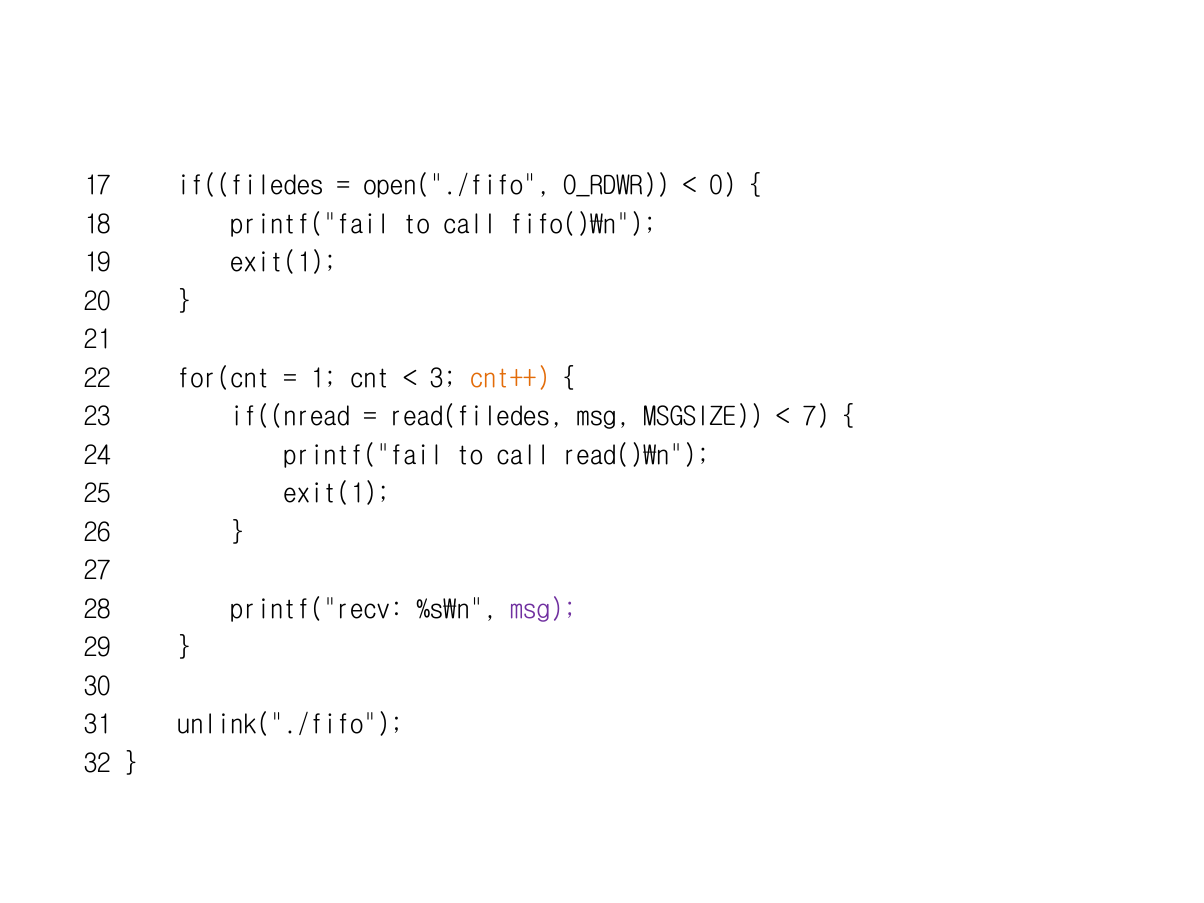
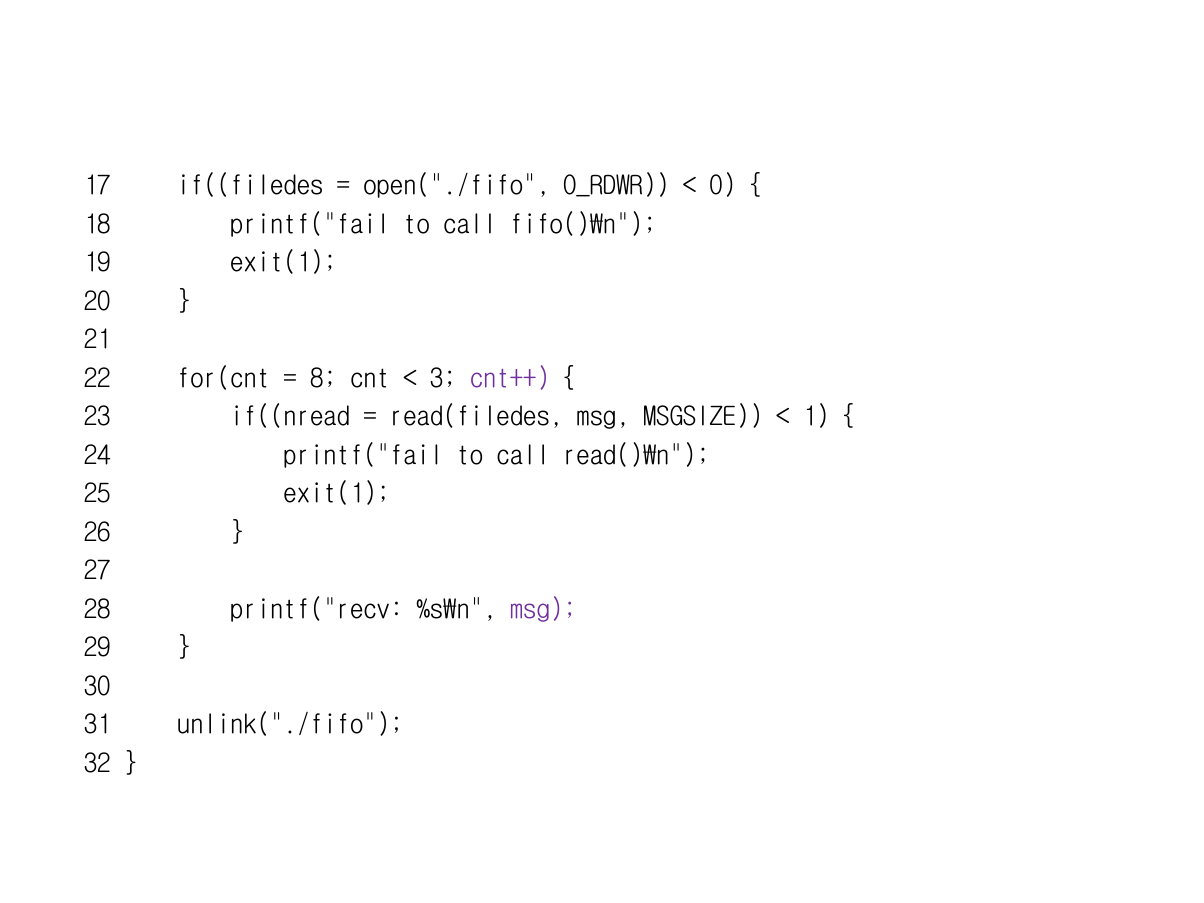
1: 1 -> 8 (323, 378)
cnt++ colour: orange -> purple (510, 378)
7: 7 -> 1 (816, 417)
